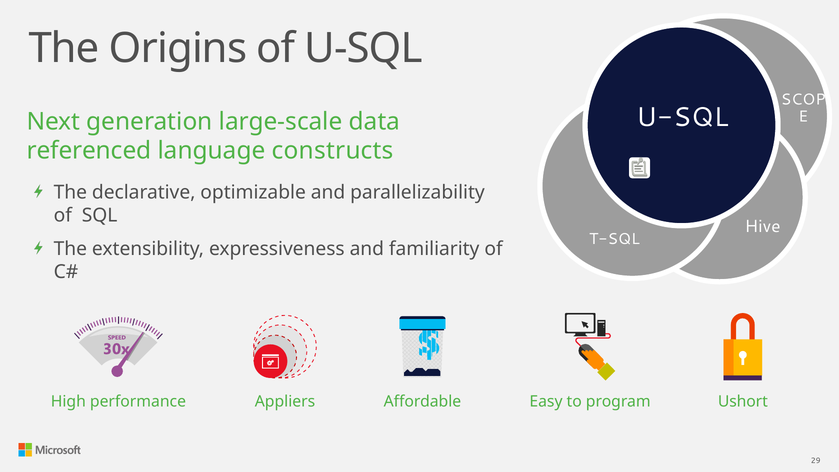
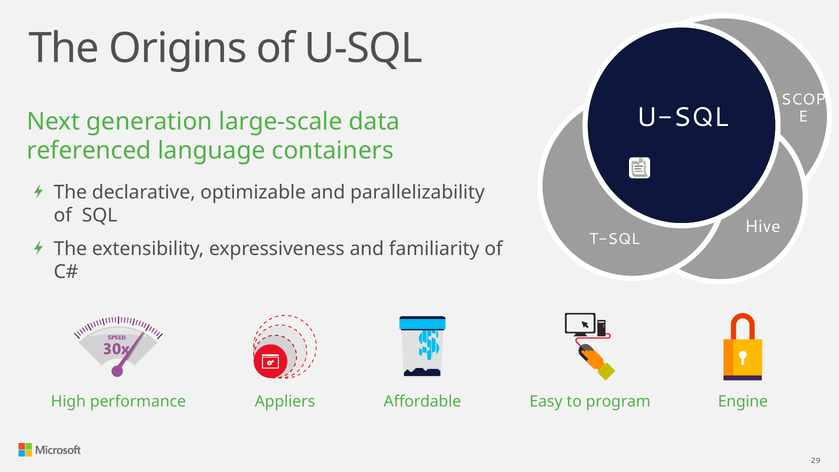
constructs: constructs -> containers (333, 151)
Ushort: Ushort -> Engine (743, 402)
